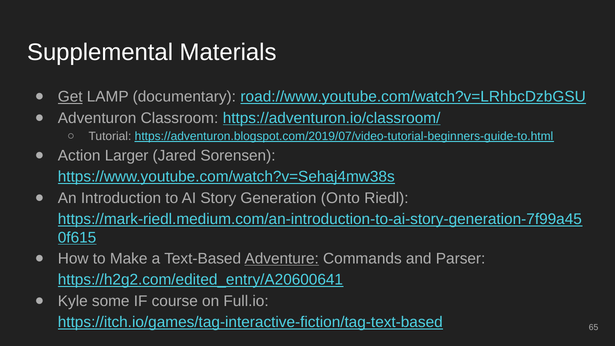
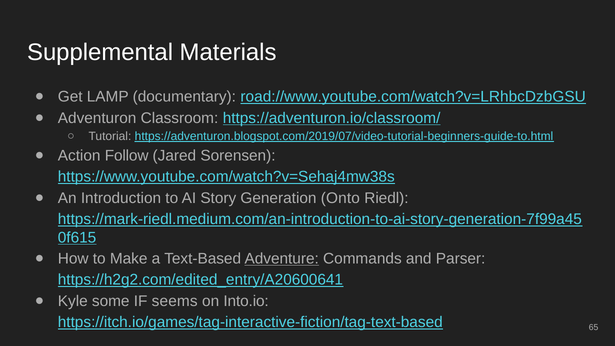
Get underline: present -> none (70, 97)
Larger: Larger -> Follow (127, 156)
course: course -> seems (175, 301)
Full.io: Full.io -> Into.io (246, 301)
